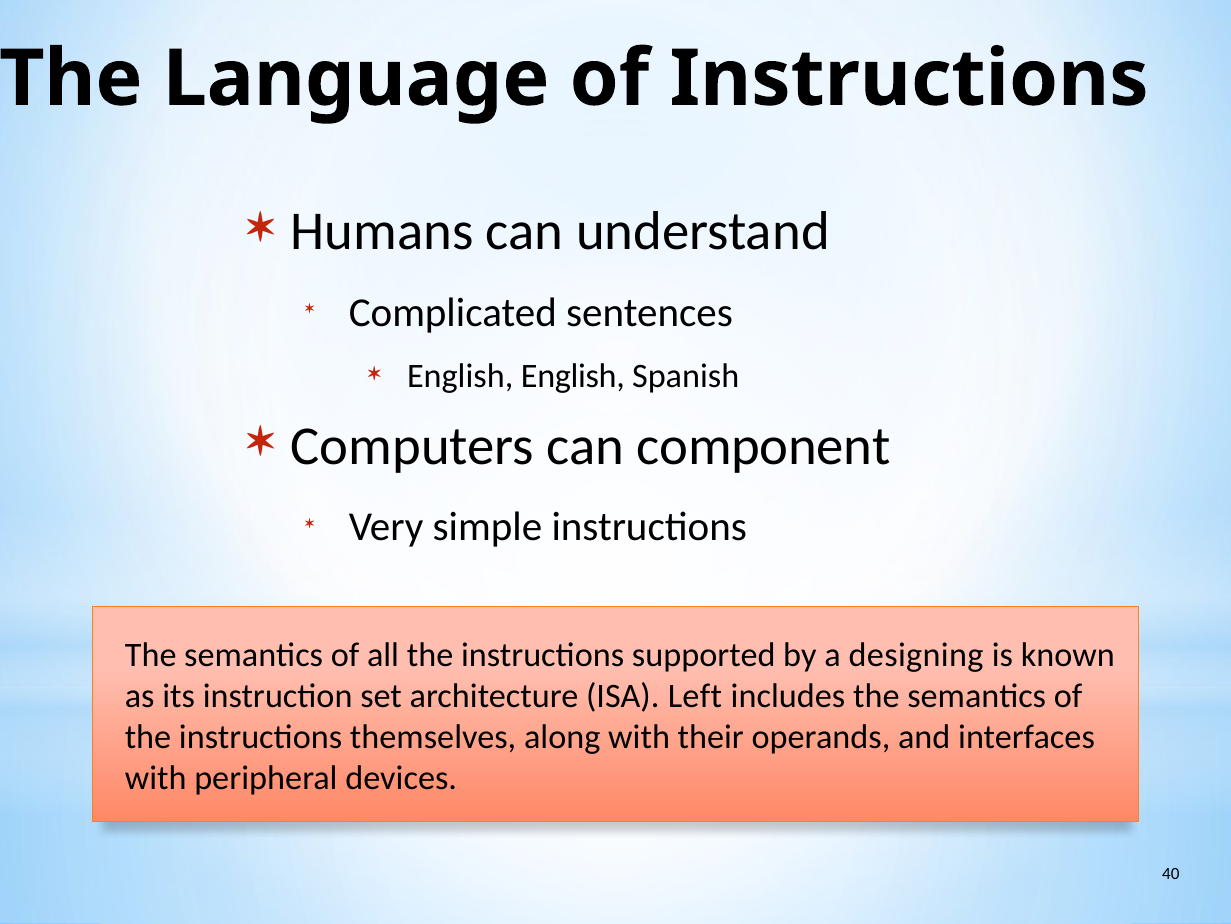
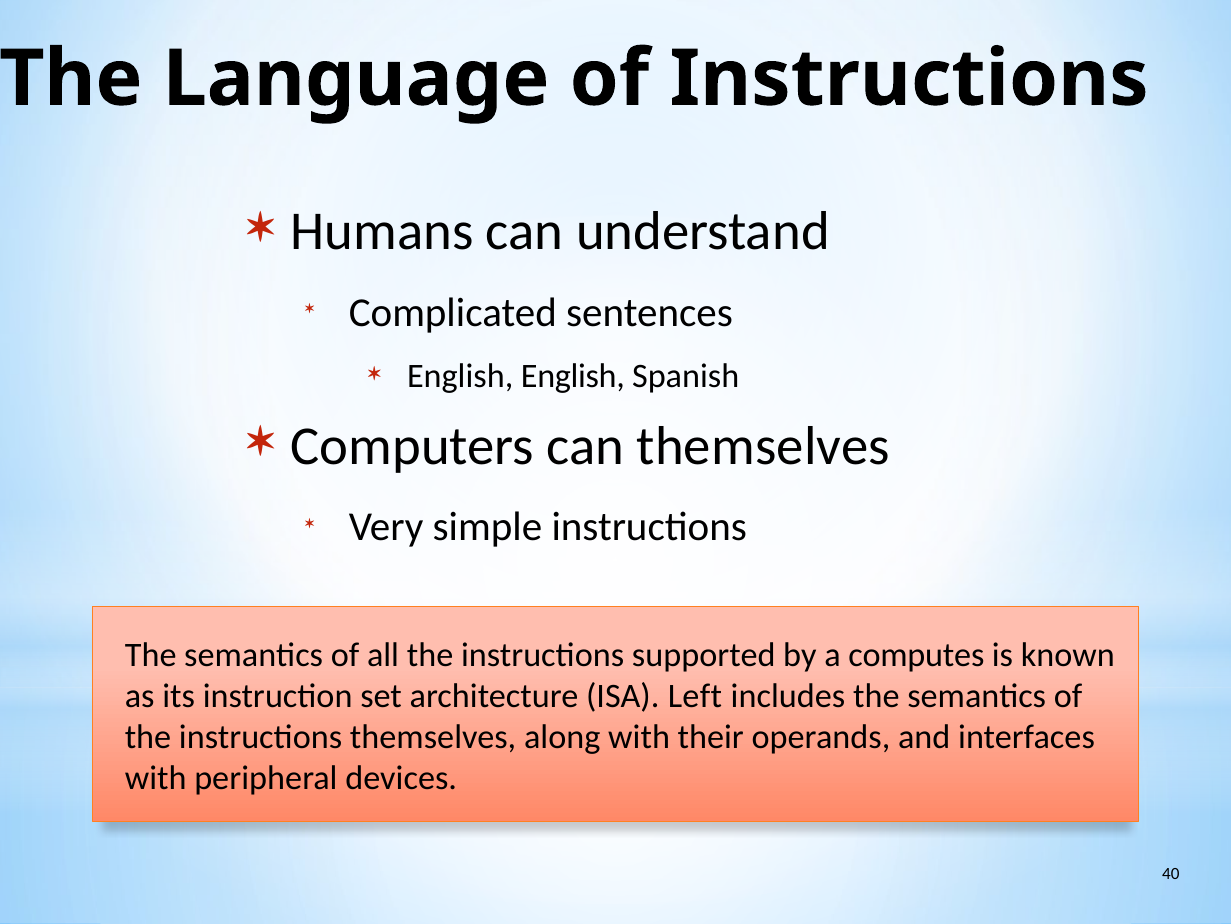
can component: component -> themselves (763, 446)
designing: designing -> computes (916, 655)
